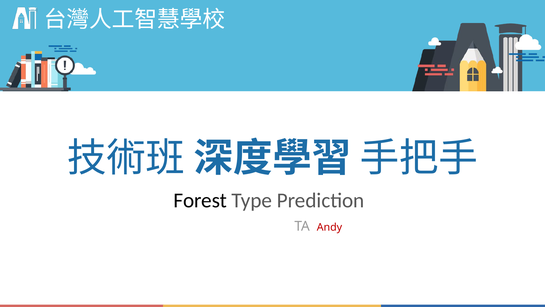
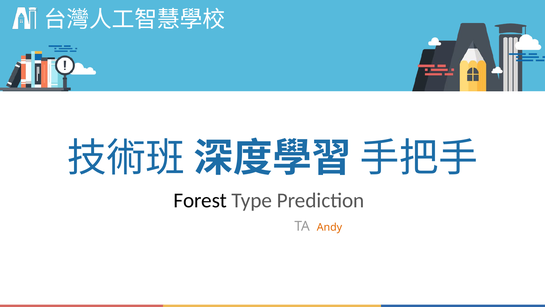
Andy colour: red -> orange (329, 227)
